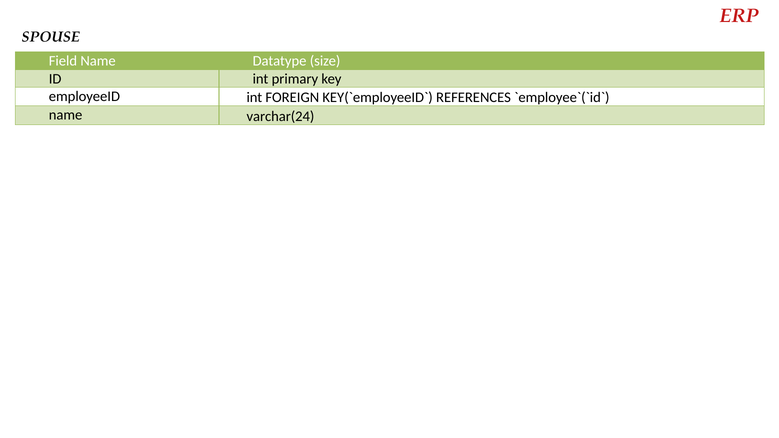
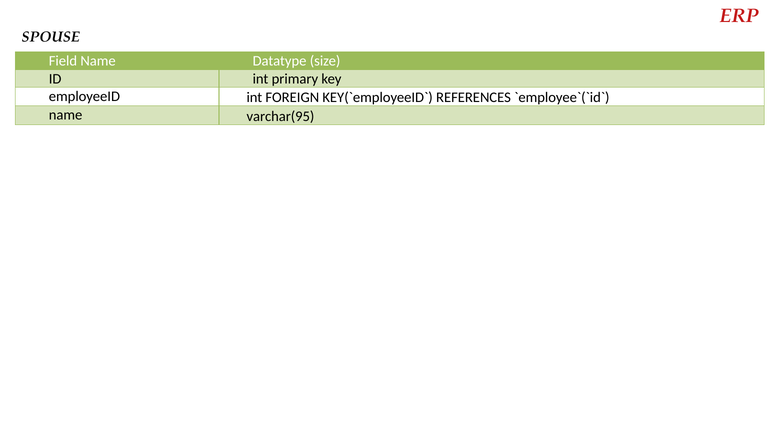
varchar(24: varchar(24 -> varchar(95 (280, 116)
